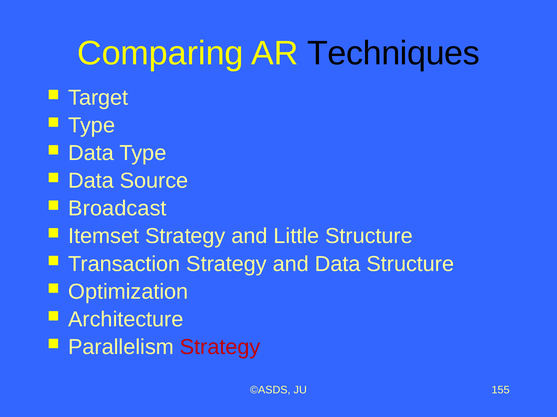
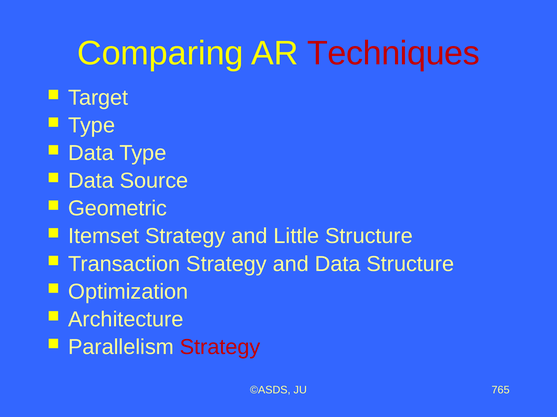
Techniques colour: black -> red (394, 53)
Broadcast: Broadcast -> Geometric (118, 209)
155: 155 -> 765 (501, 391)
